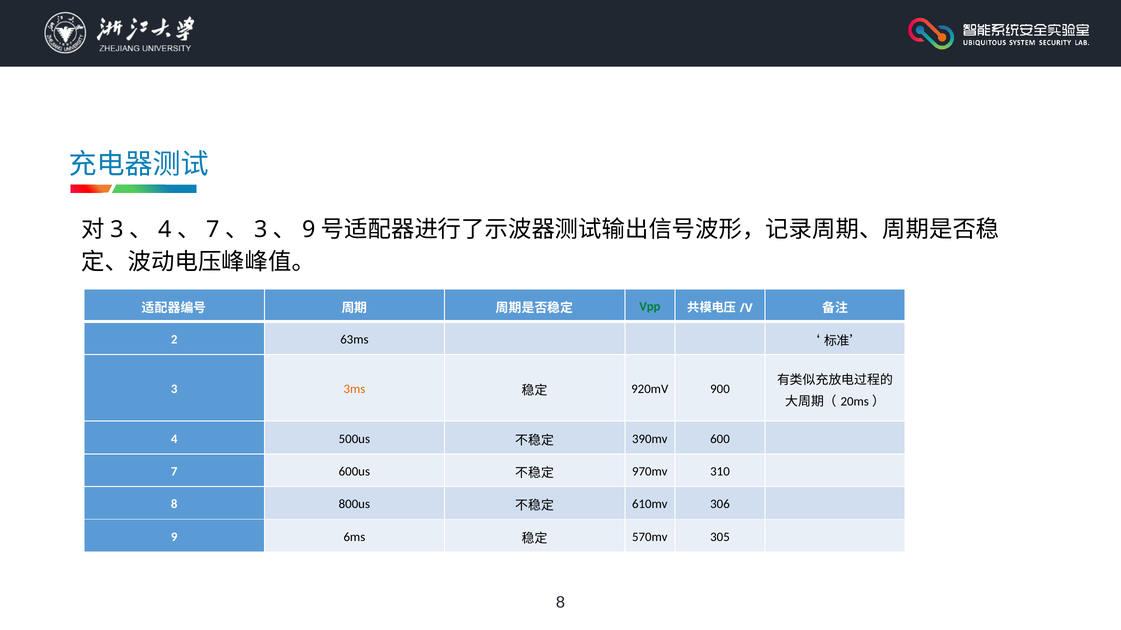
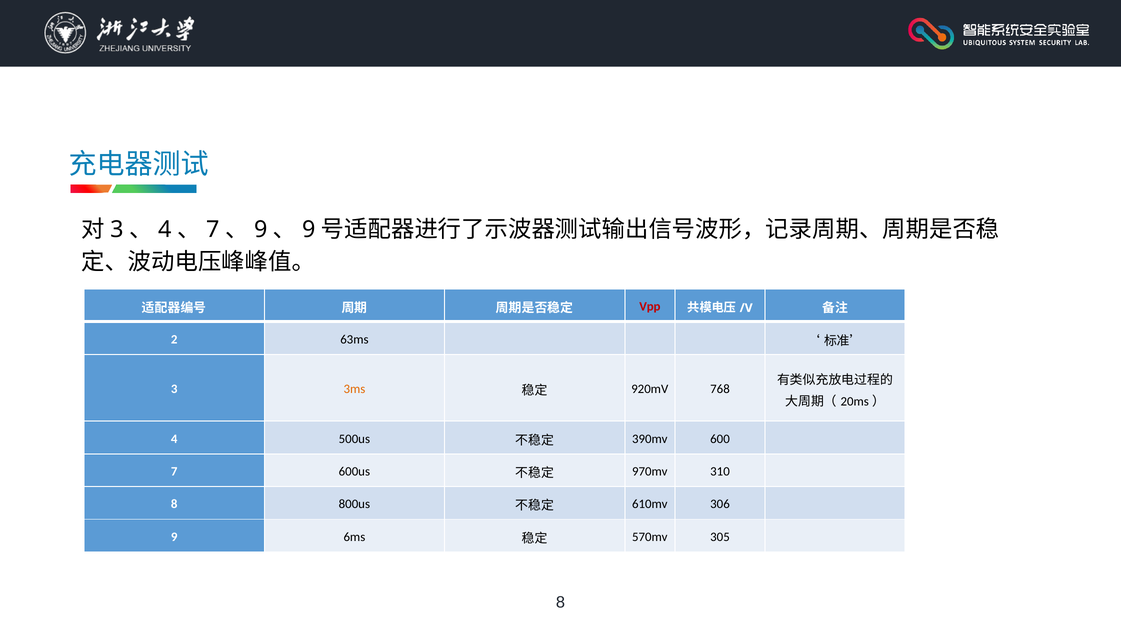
3: 3 -> 9 (261, 230)
Vpp colour: green -> red (650, 307)
900: 900 -> 768 (720, 389)
